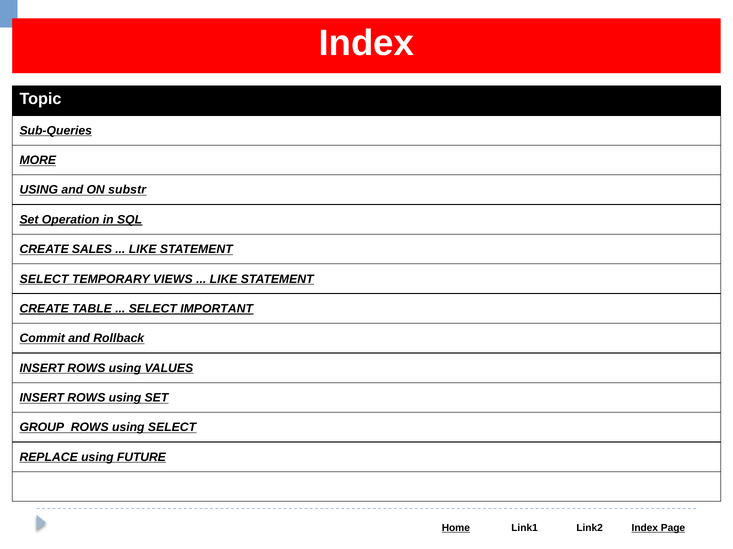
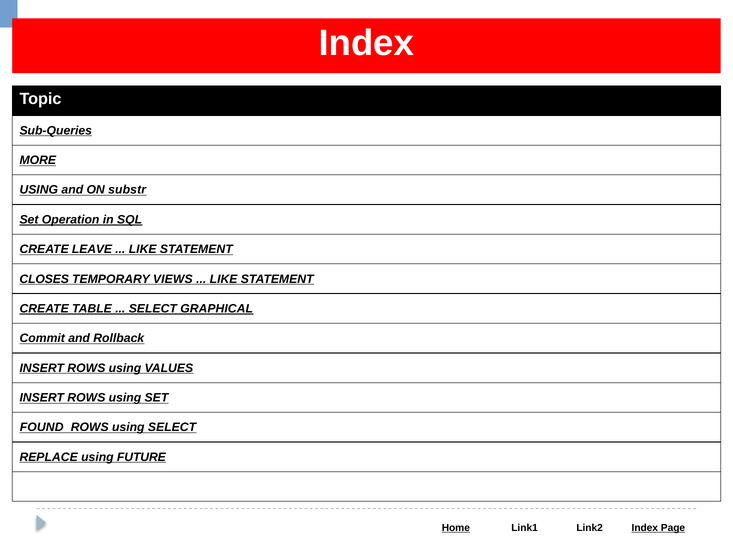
SALES: SALES -> LEAVE (92, 250)
SELECT: SELECT -> CLOSES (44, 279)
IMPORTANT: IMPORTANT -> GRAPHICAL (217, 309)
GROUP: GROUP -> FOUND (42, 428)
